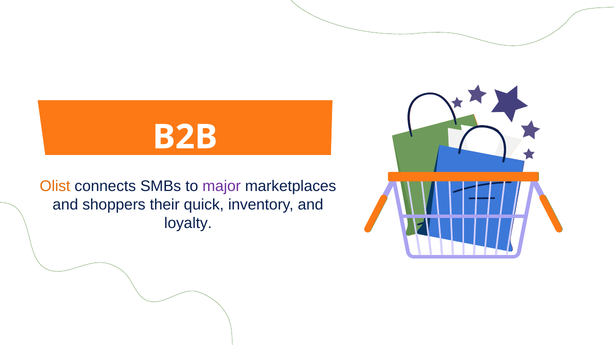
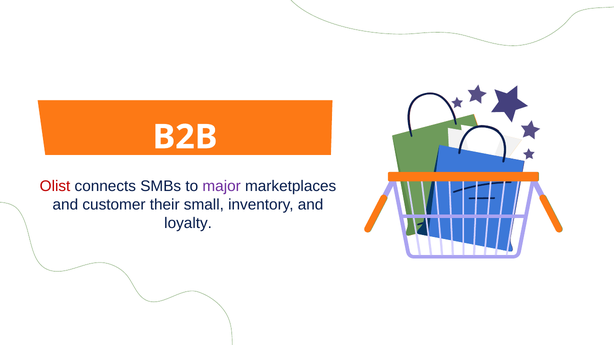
Olist colour: orange -> red (55, 187)
shoppers: shoppers -> customer (114, 205)
quick: quick -> small (204, 205)
